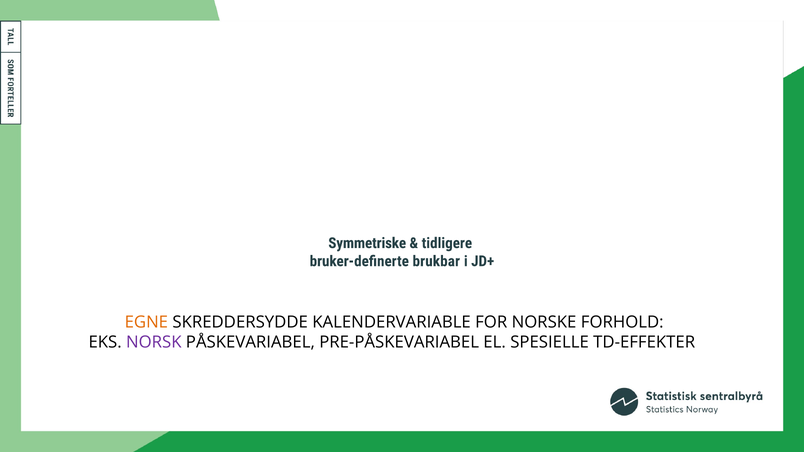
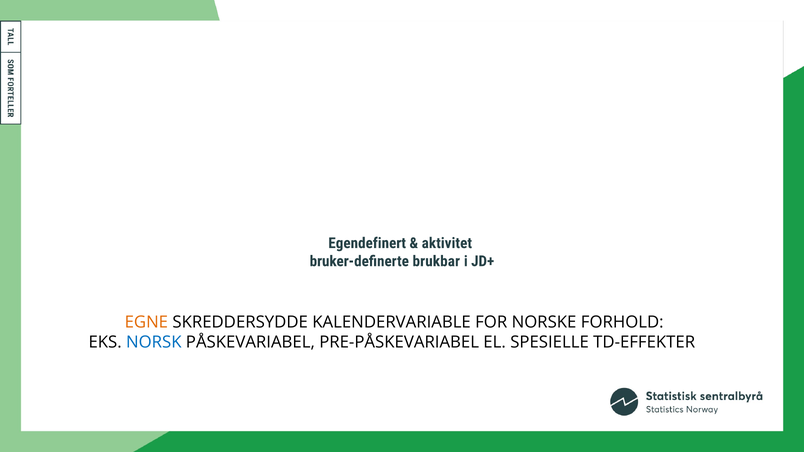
Symmetriske: Symmetriske -> Egendefinert (367, 243)
tidligere: tidligere -> aktivitet (447, 243)
NORSK colour: purple -> blue (154, 342)
